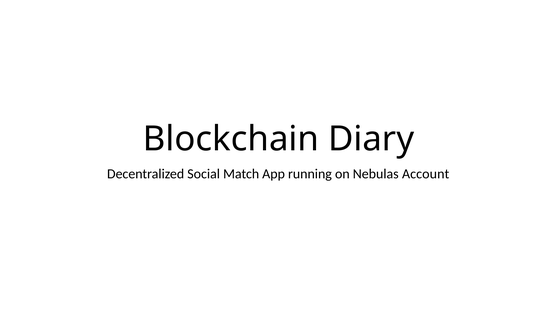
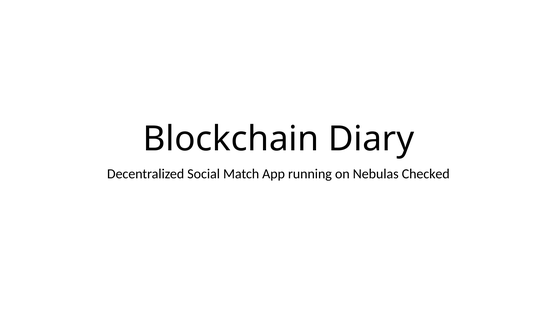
Account: Account -> Checked (426, 174)
